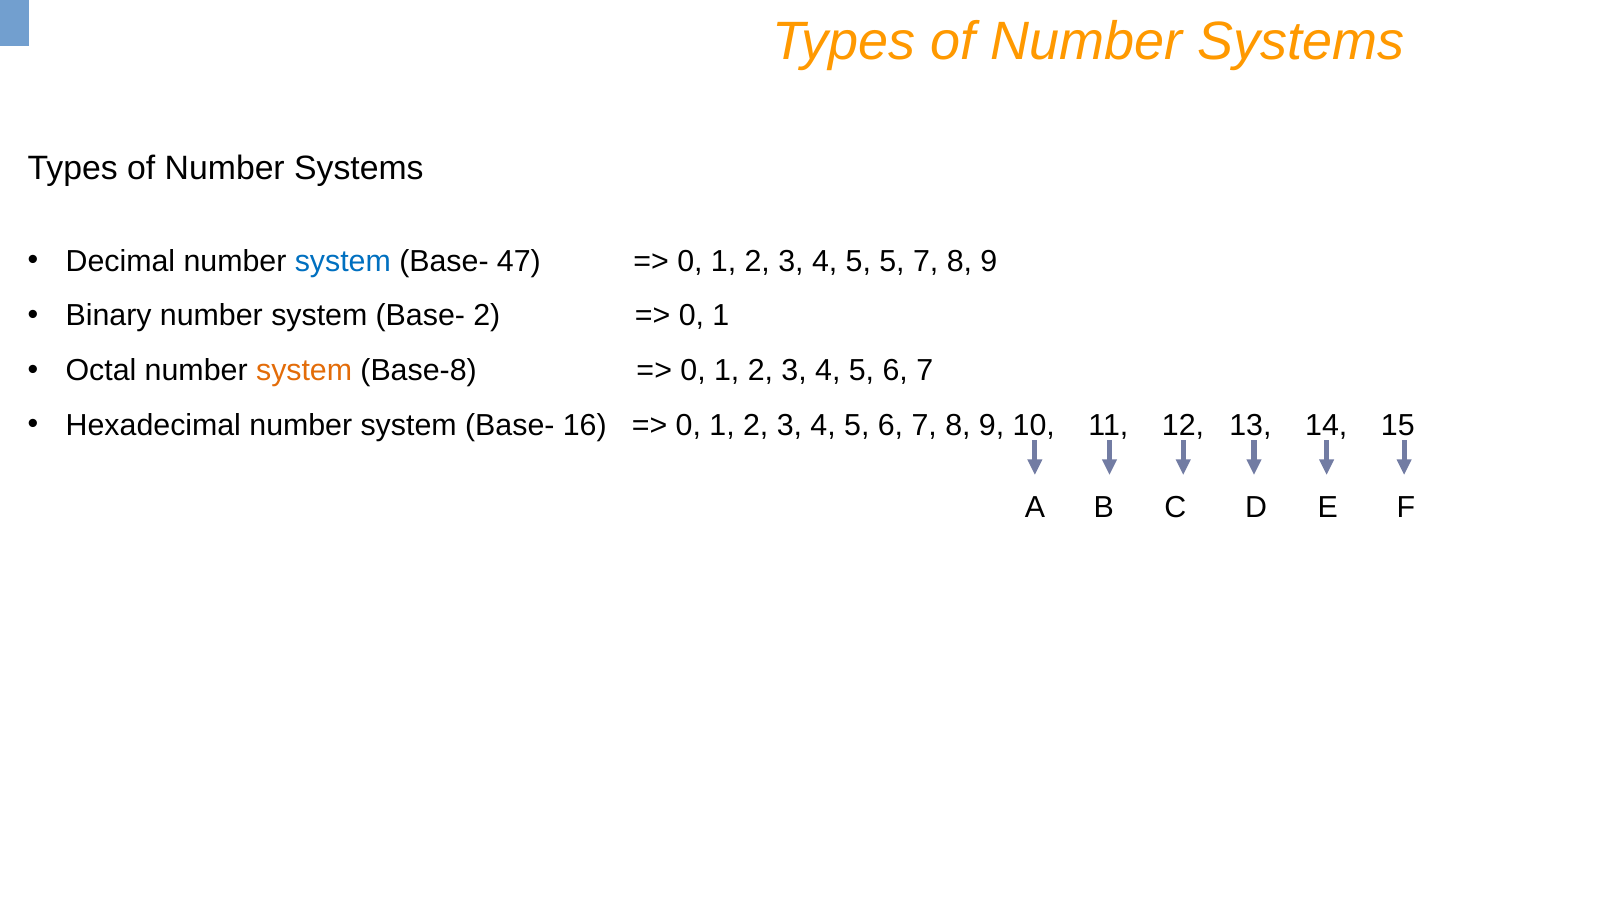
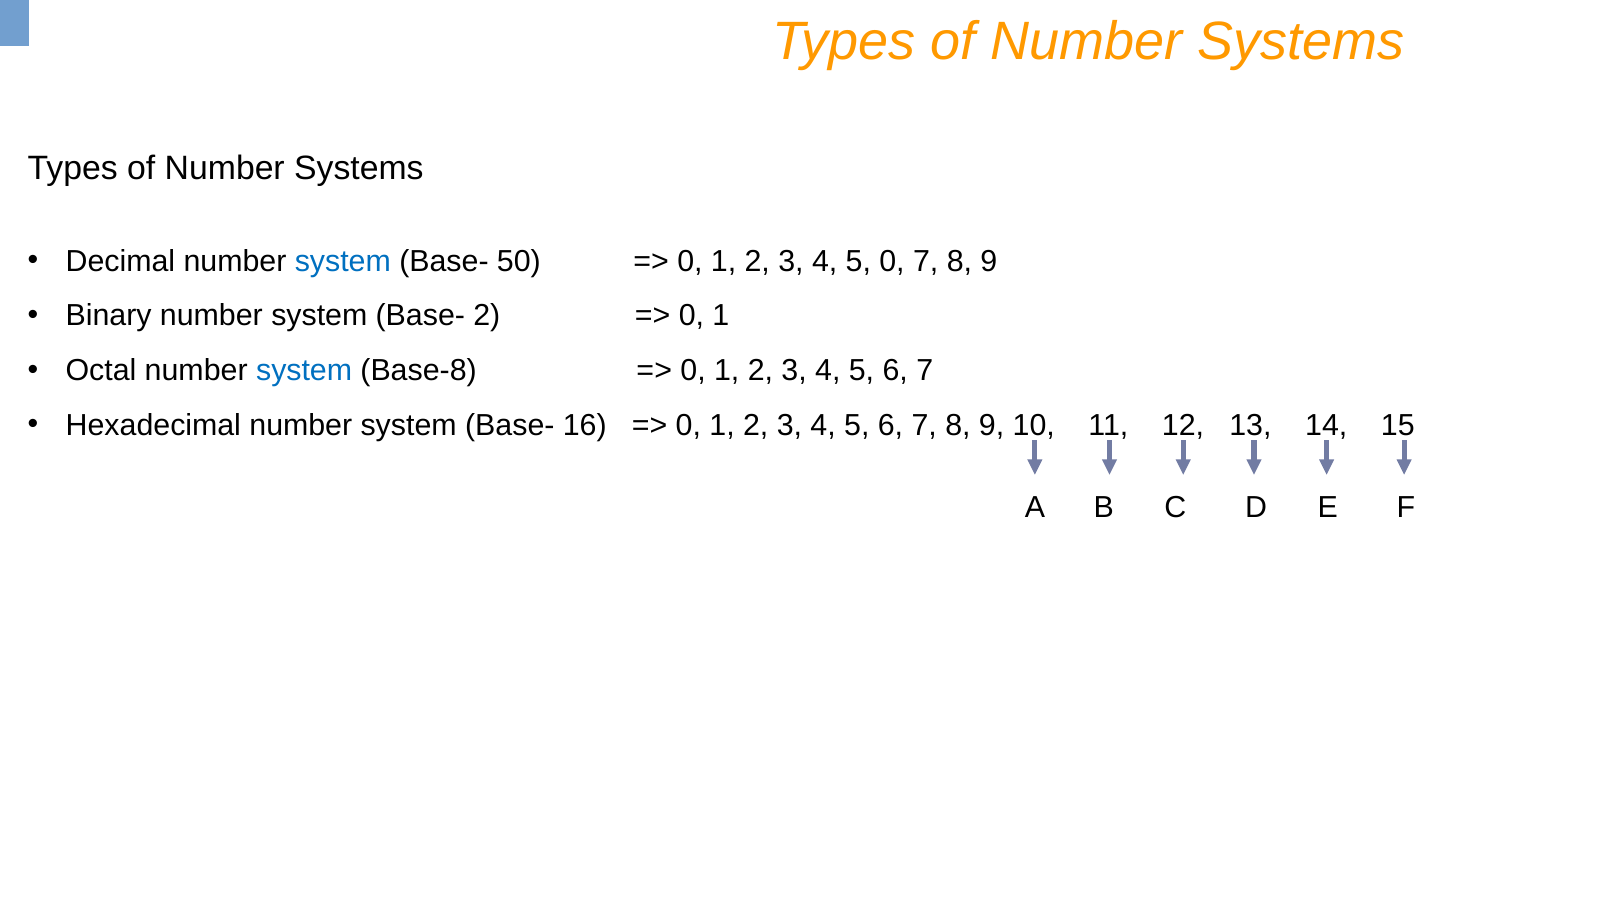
47: 47 -> 50 (519, 261)
5 5: 5 -> 0 (892, 261)
system colour: orange -> blue (304, 371)
